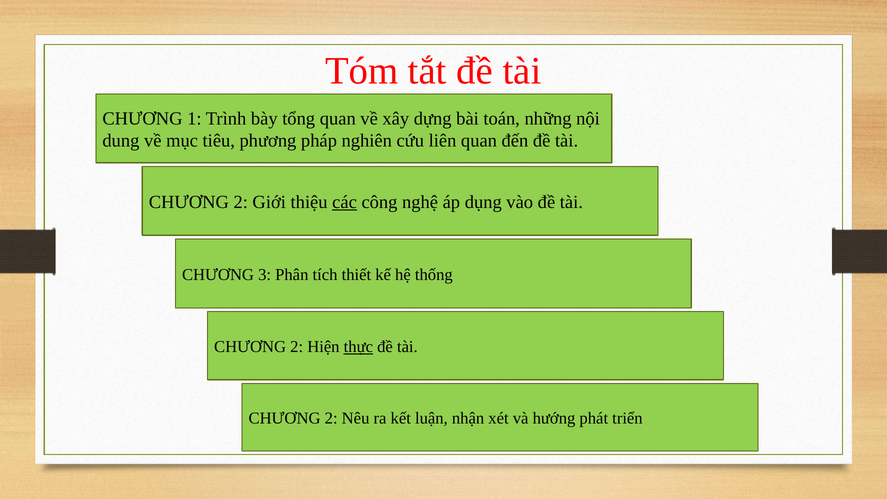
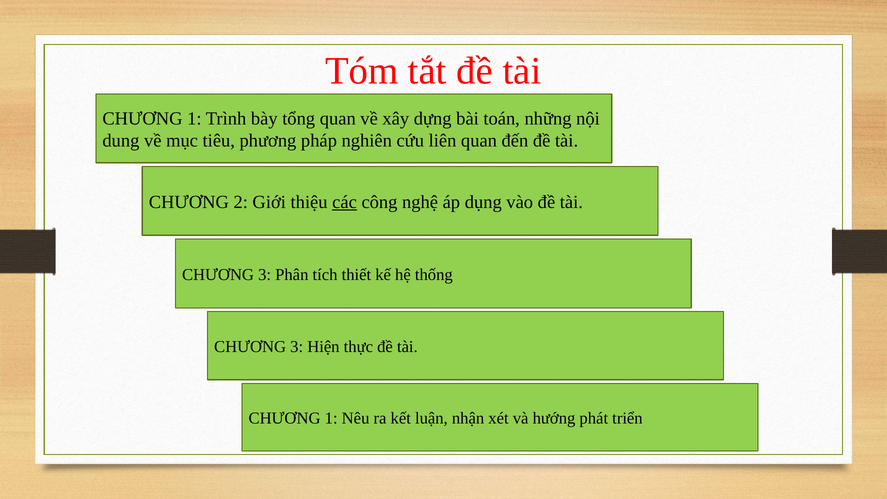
2: 2 -> 3 (297, 347)
thực underline: present -> none (358, 347)
2: 2 -> 1 (331, 418)
